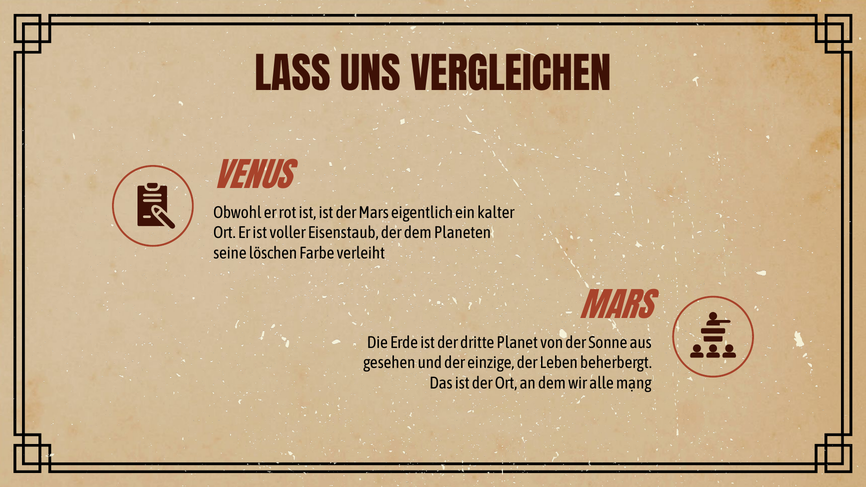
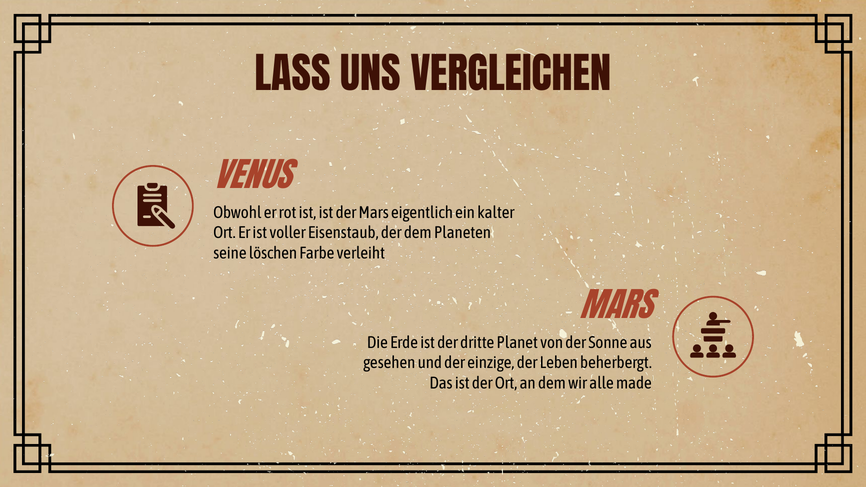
mạng: mạng -> made (634, 383)
